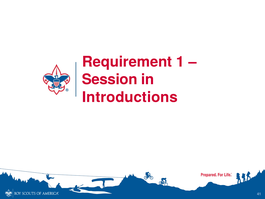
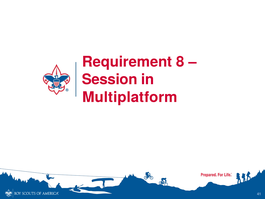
1: 1 -> 8 (180, 62)
Introductions: Introductions -> Multiplatform (130, 97)
